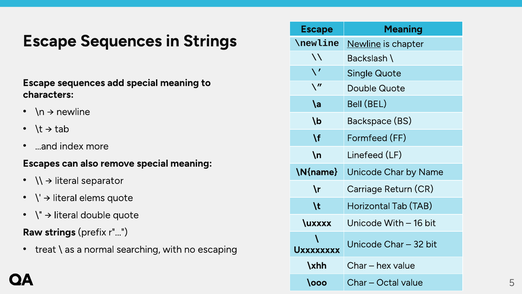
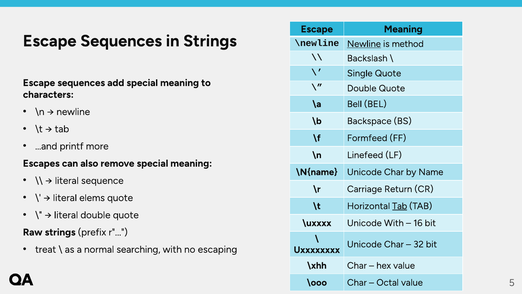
chapter: chapter -> method (408, 44)
index: index -> printf (72, 146)
separator: separator -> sequence (102, 180)
Tab underline: none -> present (400, 206)
